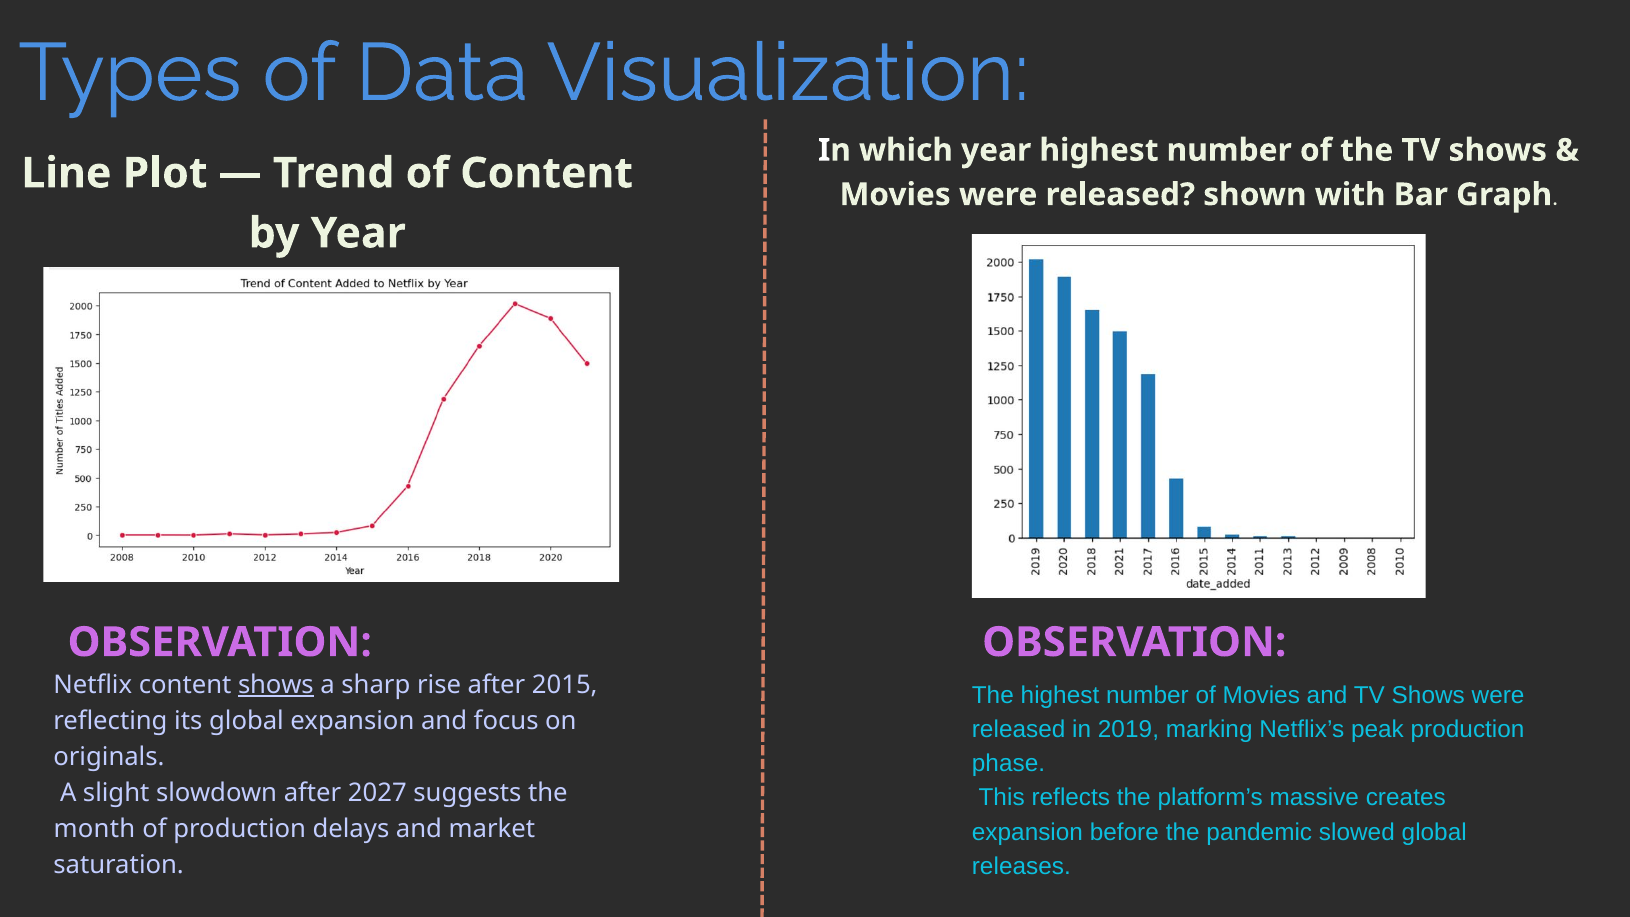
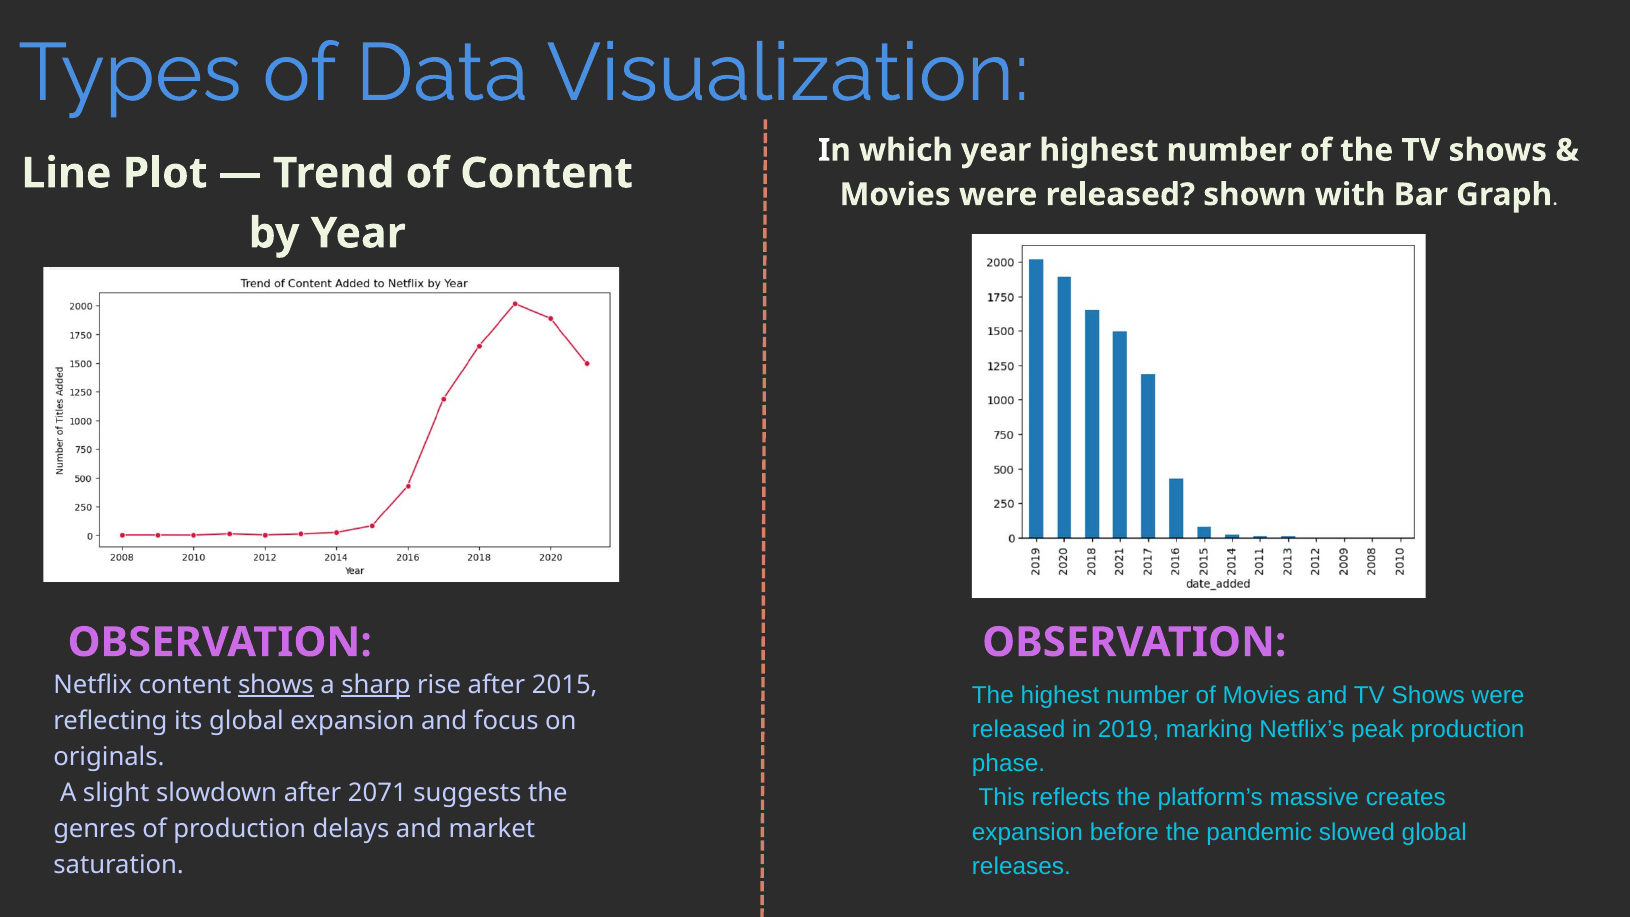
sharp underline: none -> present (376, 685)
2027: 2027 -> 2071 (377, 793)
month: month -> genres (95, 829)
